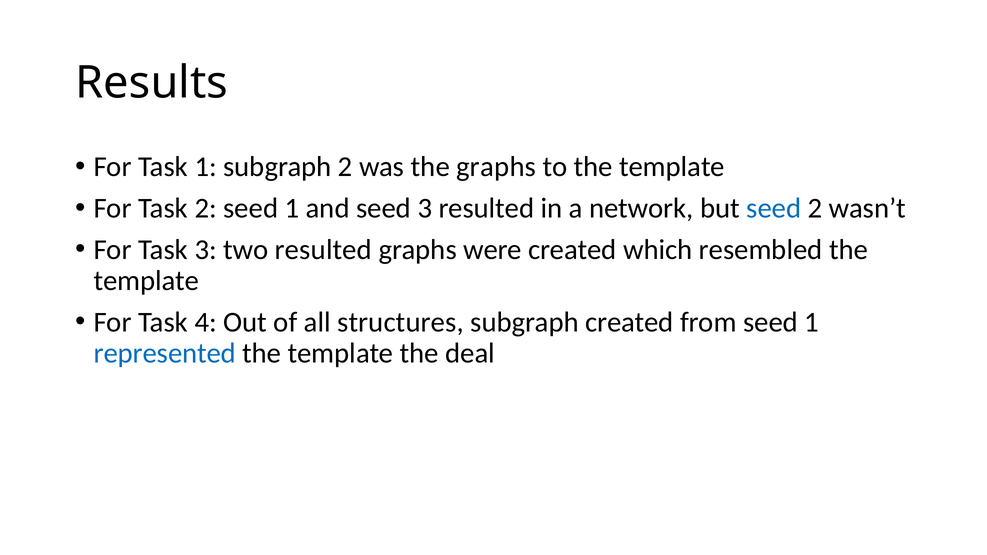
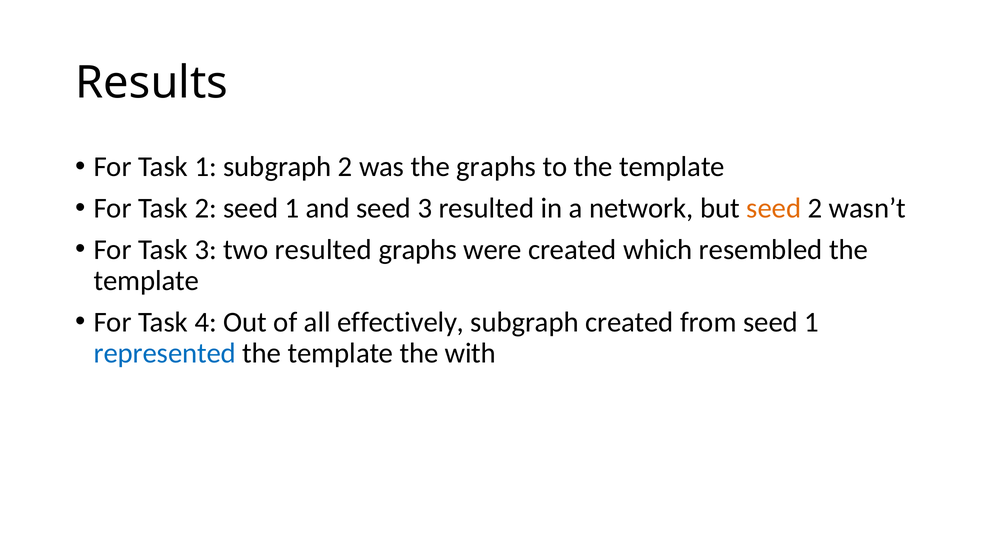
seed colour: blue -> orange (774, 208)
structures: structures -> effectively (401, 322)
deal: deal -> with (470, 353)
